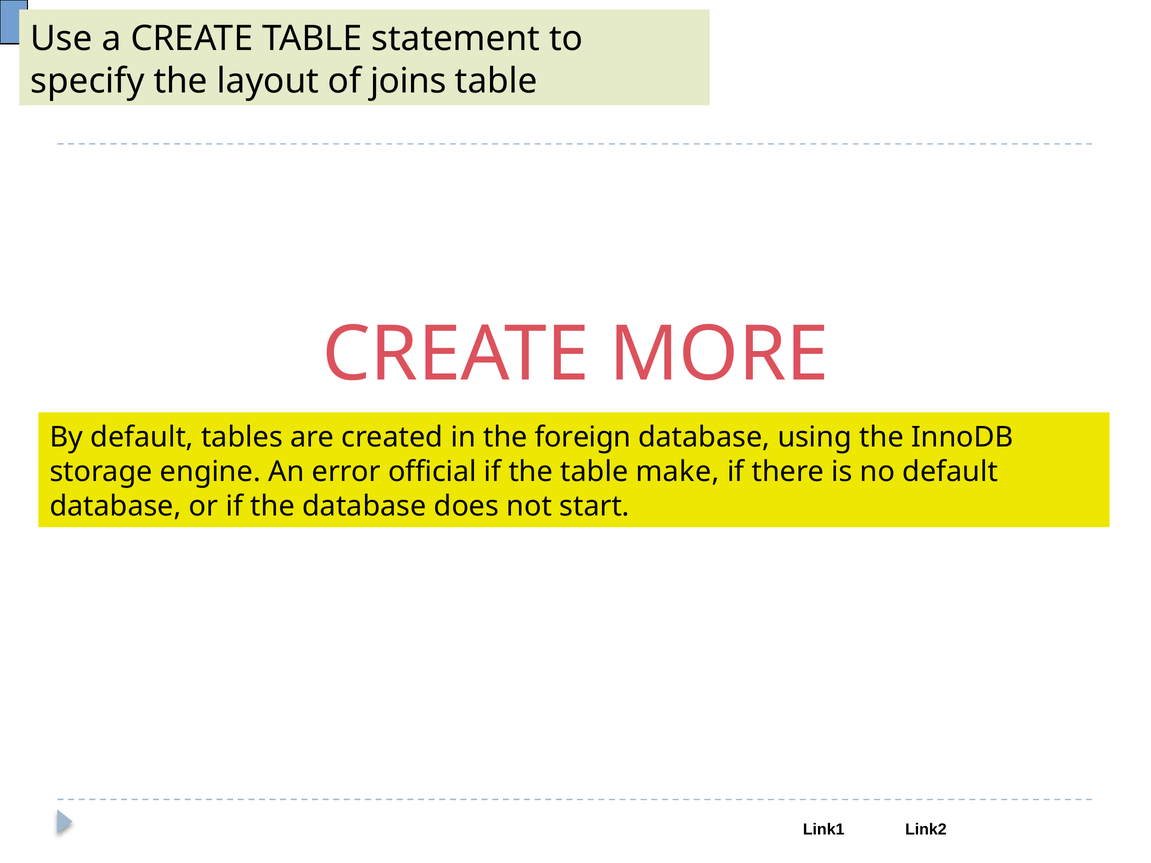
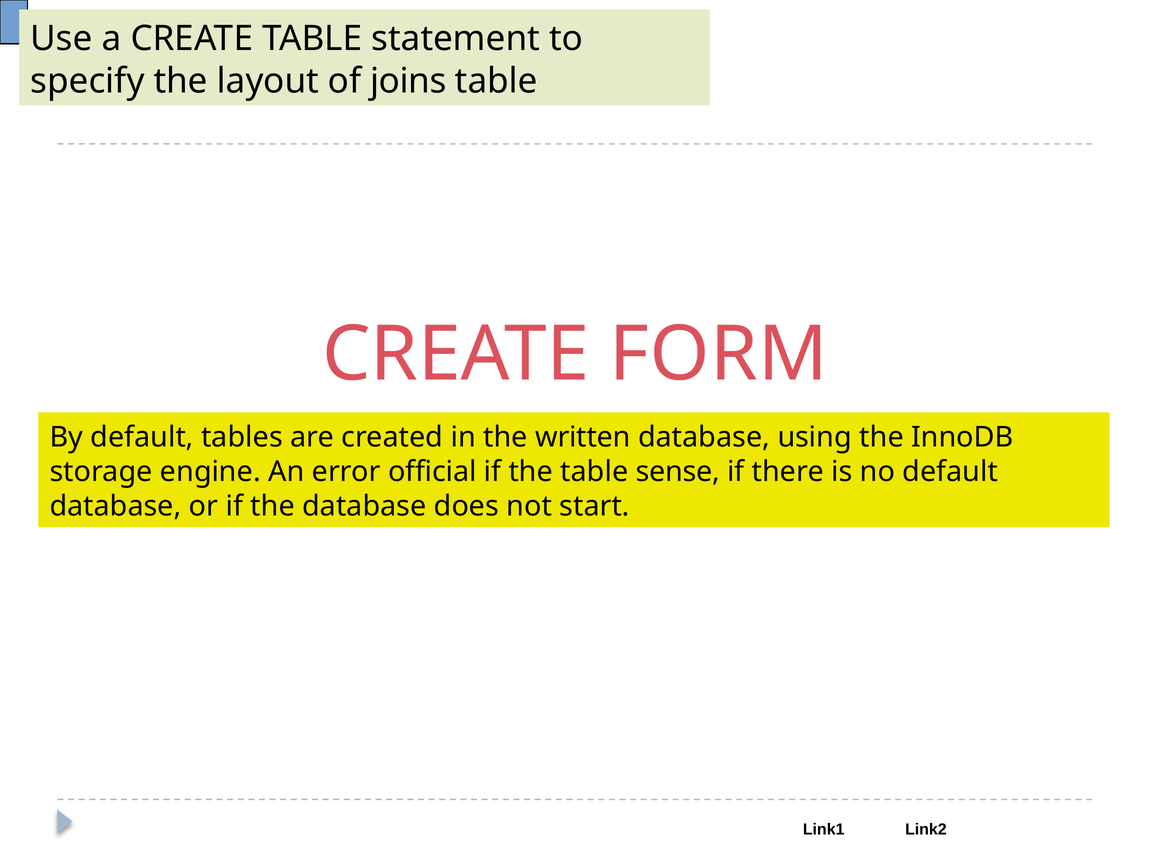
MORE: MORE -> FORM (719, 354)
foreign: foreign -> written (583, 437)
make: make -> sense (678, 472)
